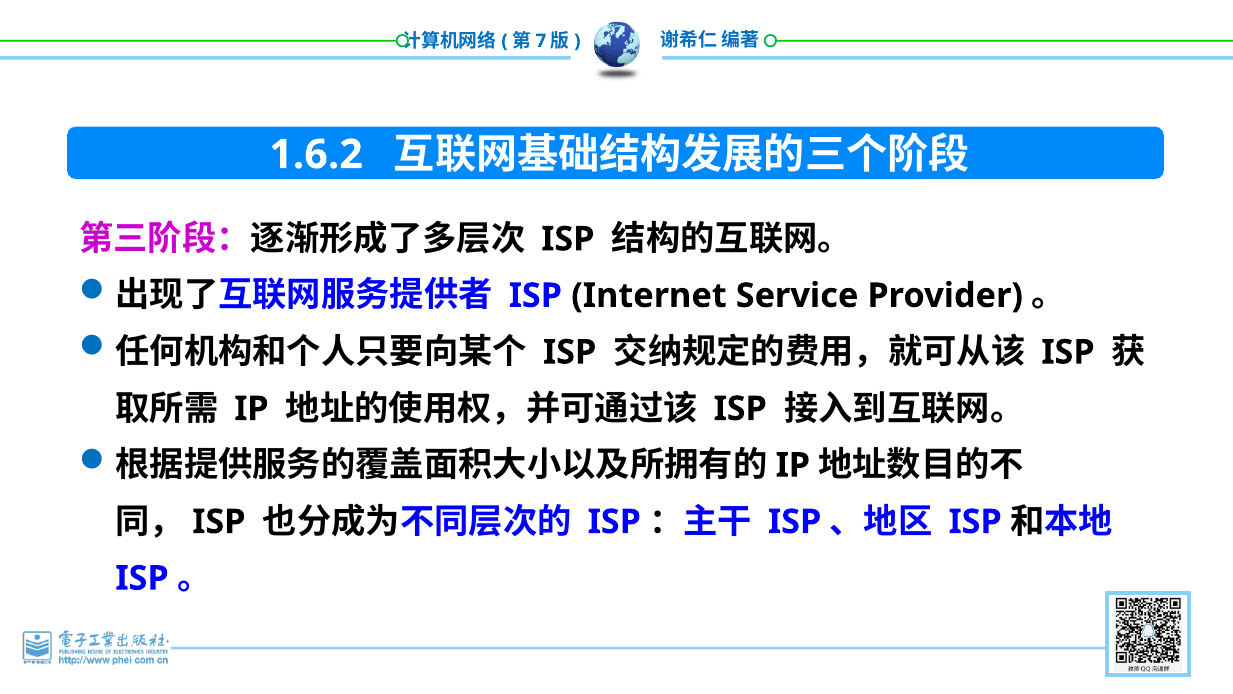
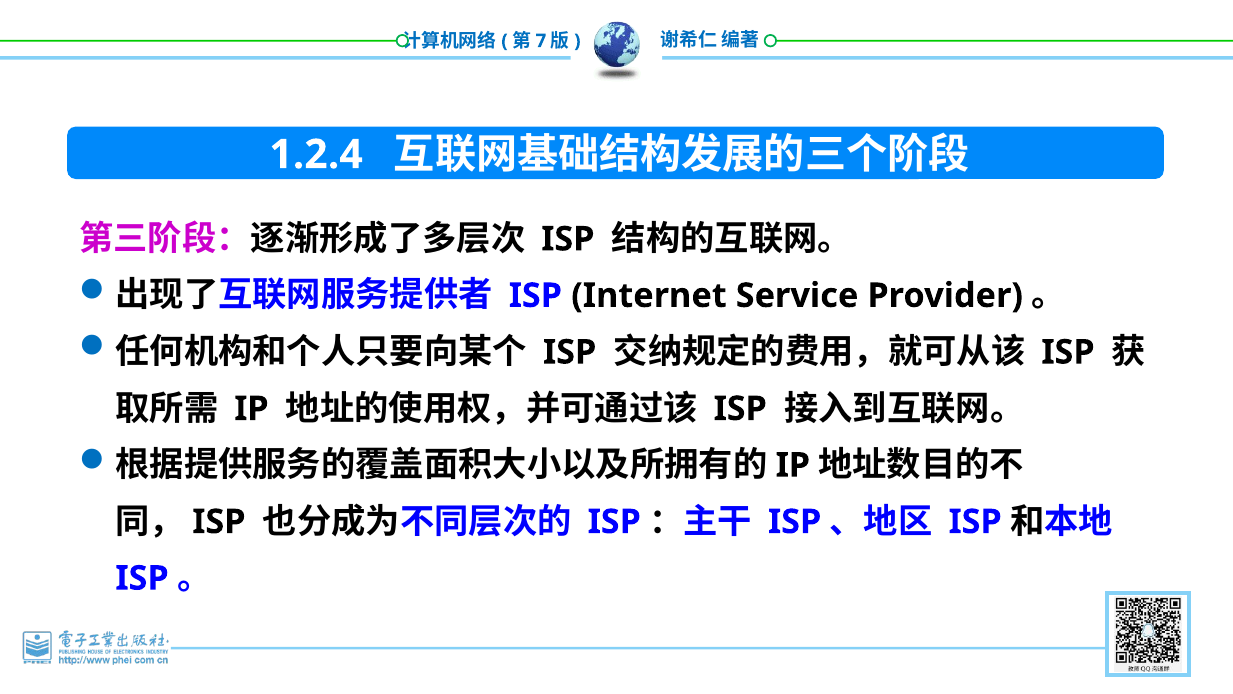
1.6.2: 1.6.2 -> 1.2.4 (316, 155)
